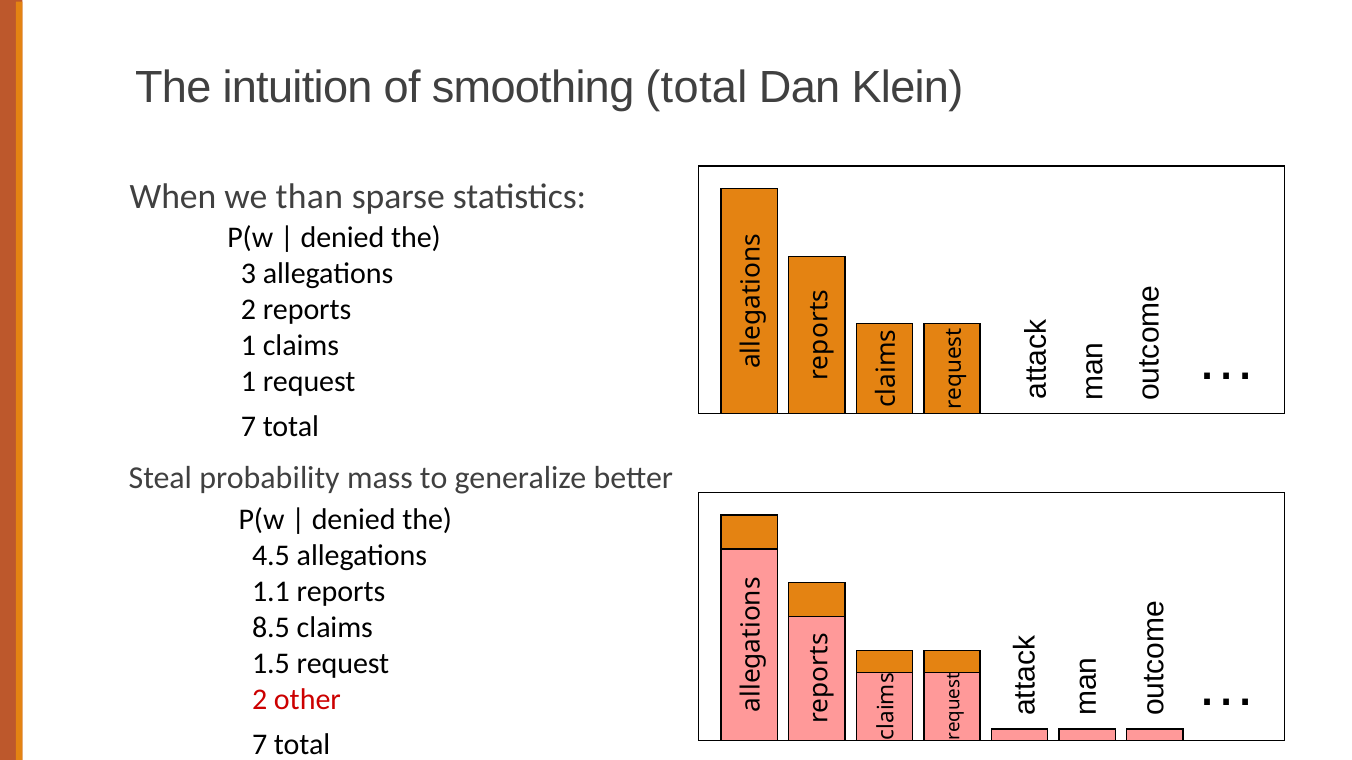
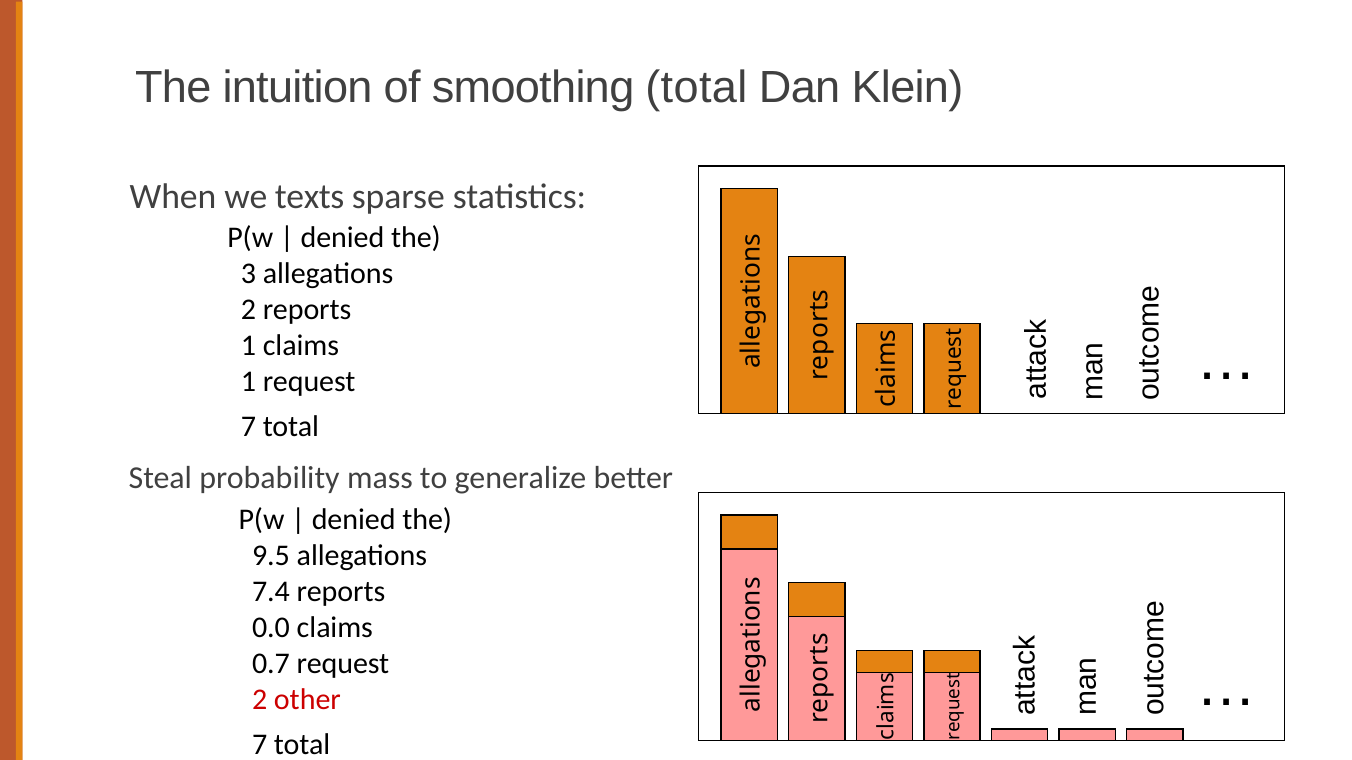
than: than -> texts (310, 196)
4.5: 4.5 -> 9.5 (271, 556)
1.1: 1.1 -> 7.4 (271, 592)
8.5: 8.5 -> 0.0 (271, 628)
1.5: 1.5 -> 0.7 (271, 664)
